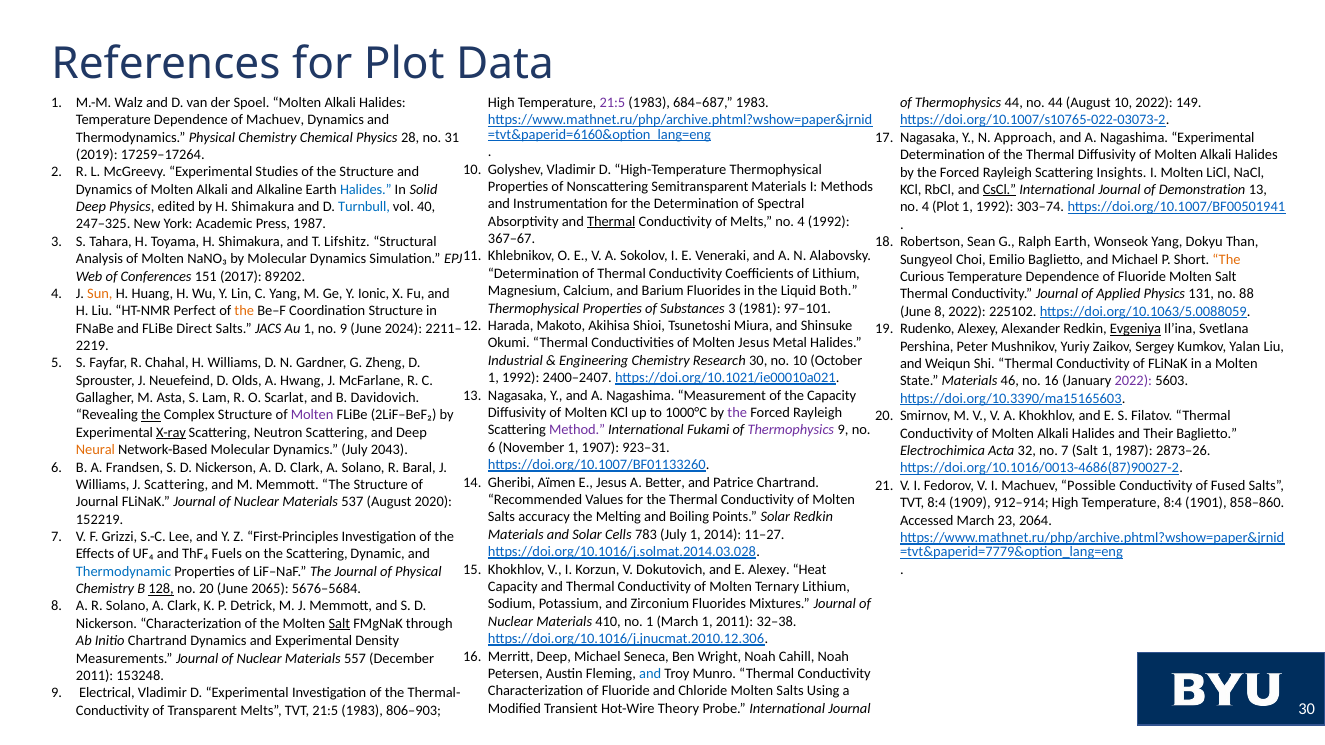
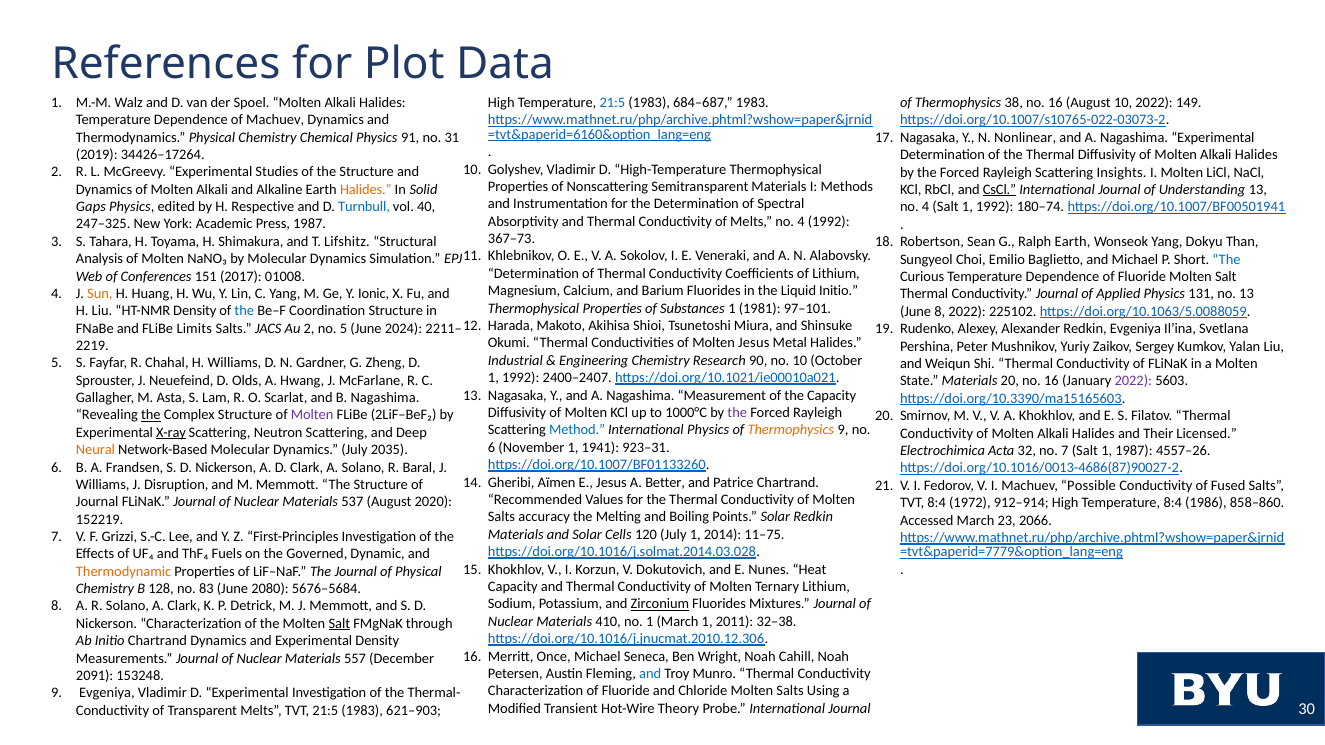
21:5 colour: purple -> blue (612, 103)
Thermophysics 44: 44 -> 38 (1014, 103)
44: 44 -> 16 (1055, 103)
28: 28 -> 91 (410, 137)
Approach: Approach -> Nonlinear (1025, 138)
17259–17264: 17259–17264 -> 34426–17264 (163, 155)
Halides colour: blue -> orange (366, 190)
Demonstration: Demonstration -> Understanding (1202, 190)
Deep: Deep -> Gaps (91, 207)
by H Shimakura: Shimakura -> Respective (263, 207)
4 Plot: Plot -> Salt (946, 207)
303–74: 303–74 -> 180–74 (1040, 207)
Thermal underline: present -> none (611, 222)
367–67: 367–67 -> 367–73 (512, 239)
The colour: orange -> blue (1227, 259)
89202: 89202 -> 01008 (285, 276)
Liquid Both: Both -> Initio (839, 291)
no 88: 88 -> 13 (1247, 294)
Substances 3: 3 -> 1 (732, 308)
HT-NMR Perfect: Perfect -> Density (195, 311)
the colour: orange -> blue (244, 311)
Direct: Direct -> Limits (194, 328)
Au 1: 1 -> 2 (309, 328)
no 9: 9 -> 5 (344, 328)
Evgeniya underline: present -> none (1135, 329)
Research 30: 30 -> 90 (758, 361)
Materials 46: 46 -> 20 (1010, 381)
B Davidovich: Davidovich -> Nagashima (385, 398)
Method colour: purple -> blue (577, 430)
International Fukami: Fukami -> Physics (708, 430)
Thermophysics colour: purple -> orange (791, 430)
Their Baglietto: Baglietto -> Licensed (1207, 433)
1907: 1907 -> 1941 (600, 448)
2043: 2043 -> 2035 (389, 450)
2873–26: 2873–26 -> 4557–26 (1183, 451)
J Scattering: Scattering -> Disruption (176, 485)
1909: 1909 -> 1972 (970, 503)
1901: 1901 -> 1986 (1206, 503)
2064: 2064 -> 2066 (1035, 521)
783: 783 -> 120 (646, 535)
11–27: 11–27 -> 11–75 (764, 535)
the Scattering: Scattering -> Governed (317, 554)
E Alexey: Alexey -> Nunes (769, 570)
Thermodynamic colour: blue -> orange (124, 572)
128 underline: present -> none (161, 589)
no 20: 20 -> 83 (206, 589)
2065: 2065 -> 2080 (270, 589)
Zirconium underline: none -> present (660, 604)
Merritt Deep: Deep -> Once (554, 657)
2011: 2011 -> 2091 (95, 676)
9 Electrical: Electrical -> Evgeniya (107, 693)
806–903: 806–903 -> 621–903 (414, 711)
